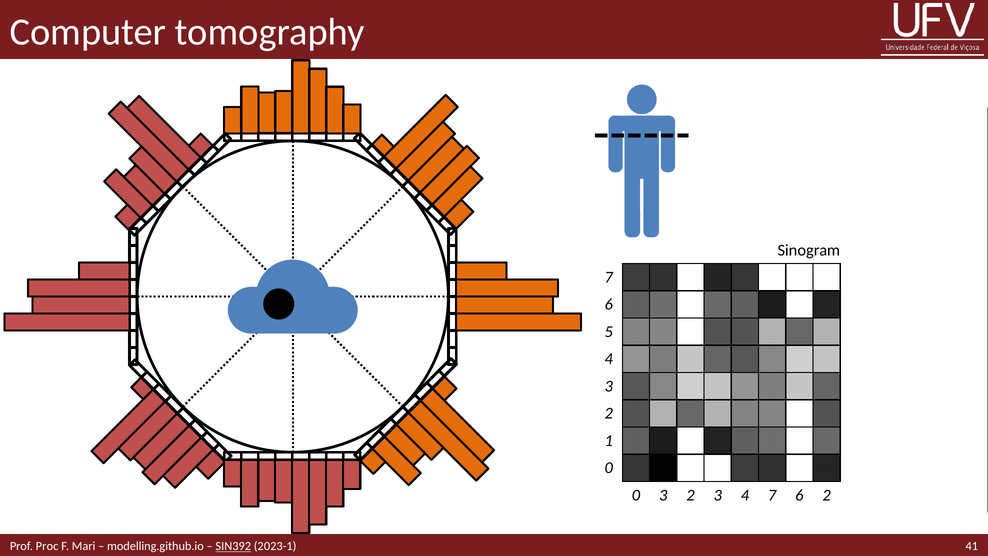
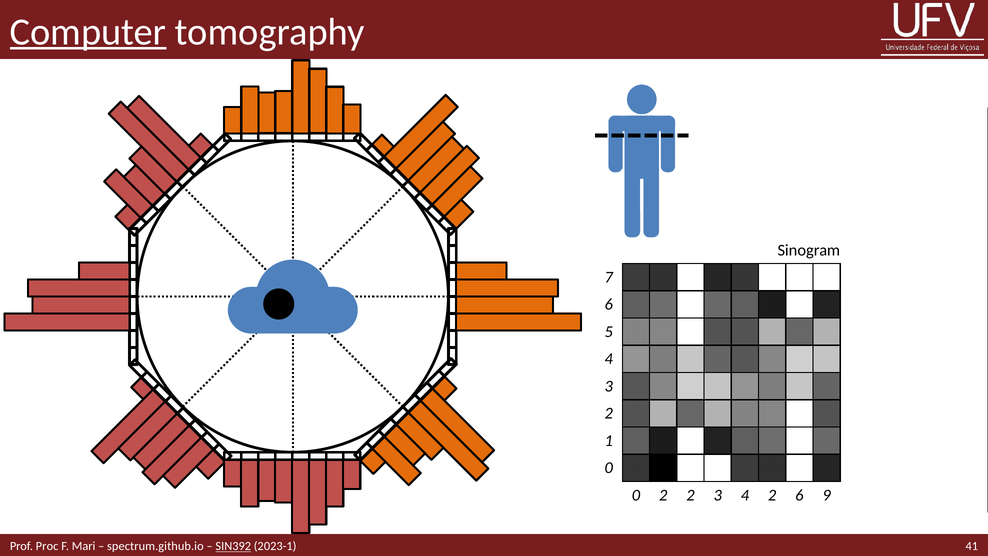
Computer underline: none -> present (88, 32)
0 3: 3 -> 2 (663, 495)
4 7: 7 -> 2 (772, 495)
6 2: 2 -> 9 (827, 495)
modelling.github.io: modelling.github.io -> spectrum.github.io (155, 546)
